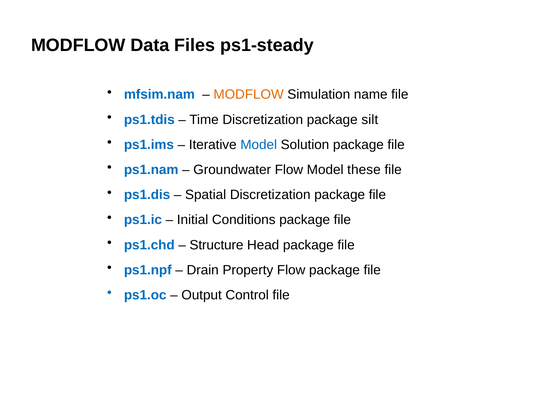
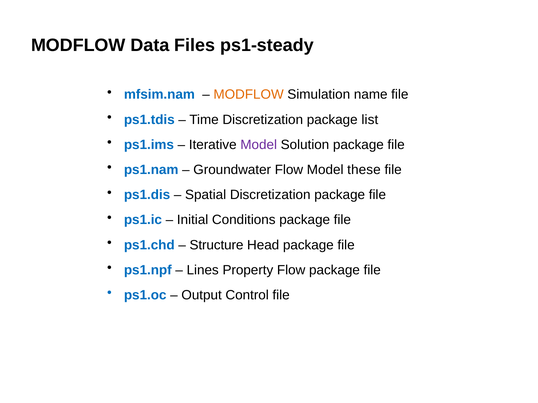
silt: silt -> list (370, 120)
Model colour: blue -> purple (259, 145)
Drain: Drain -> Lines (203, 270)
